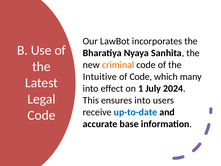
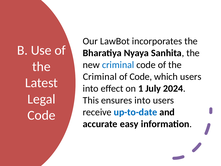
criminal colour: orange -> blue (118, 65)
Intuitive: Intuitive -> Criminal (100, 77)
which many: many -> users (191, 77)
base: base -> easy (129, 124)
